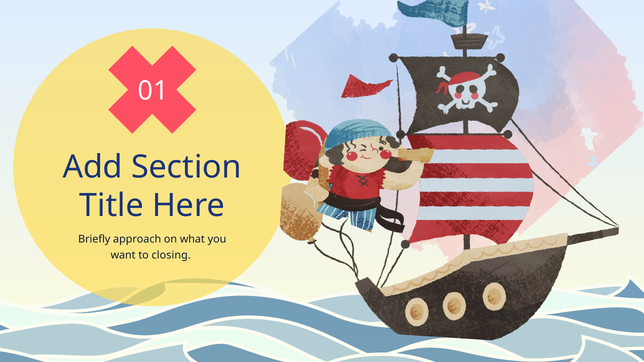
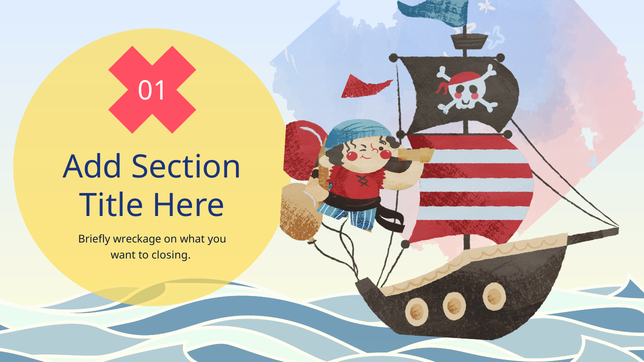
approach: approach -> wreckage (137, 239)
